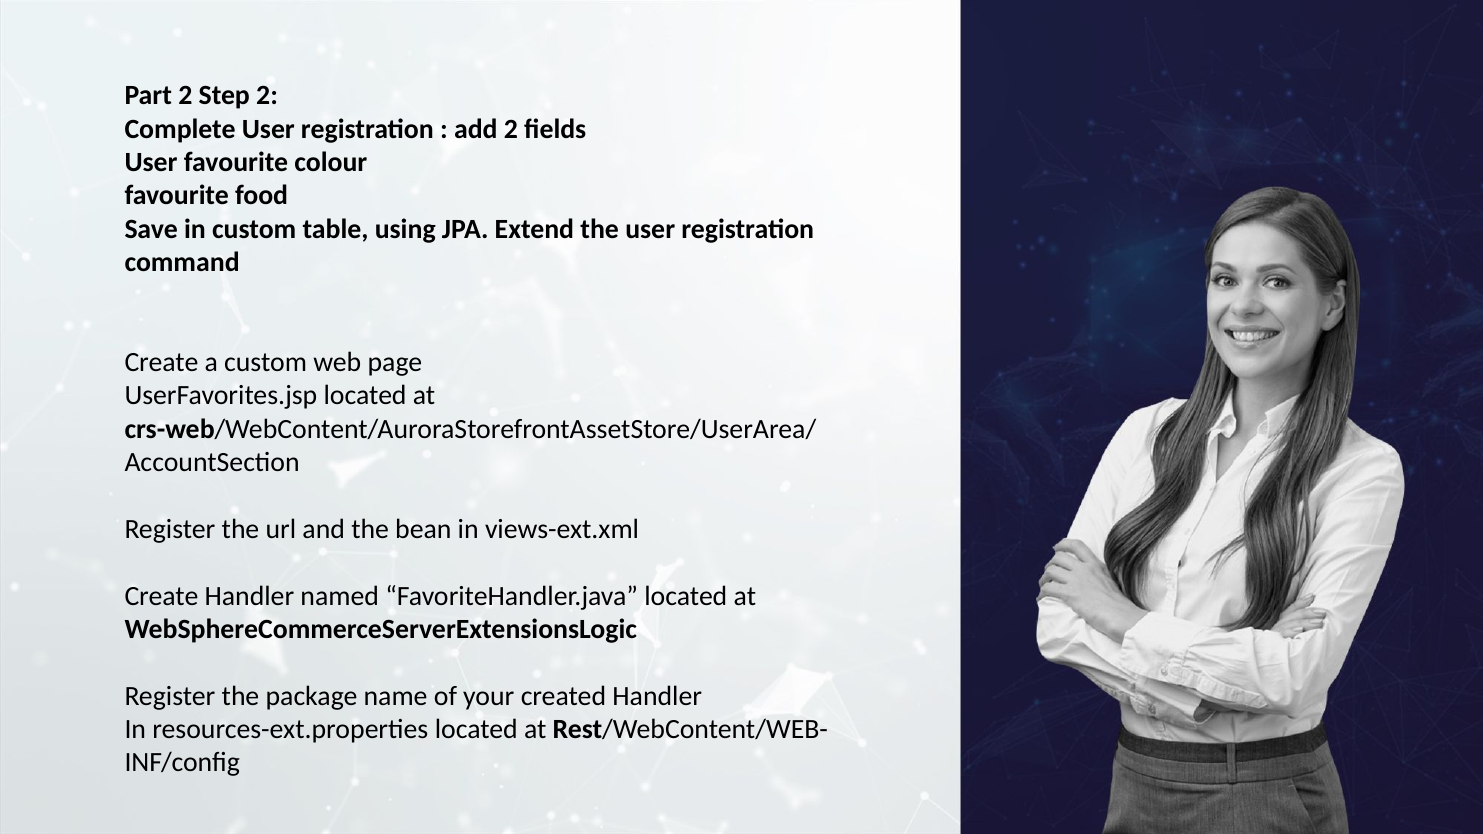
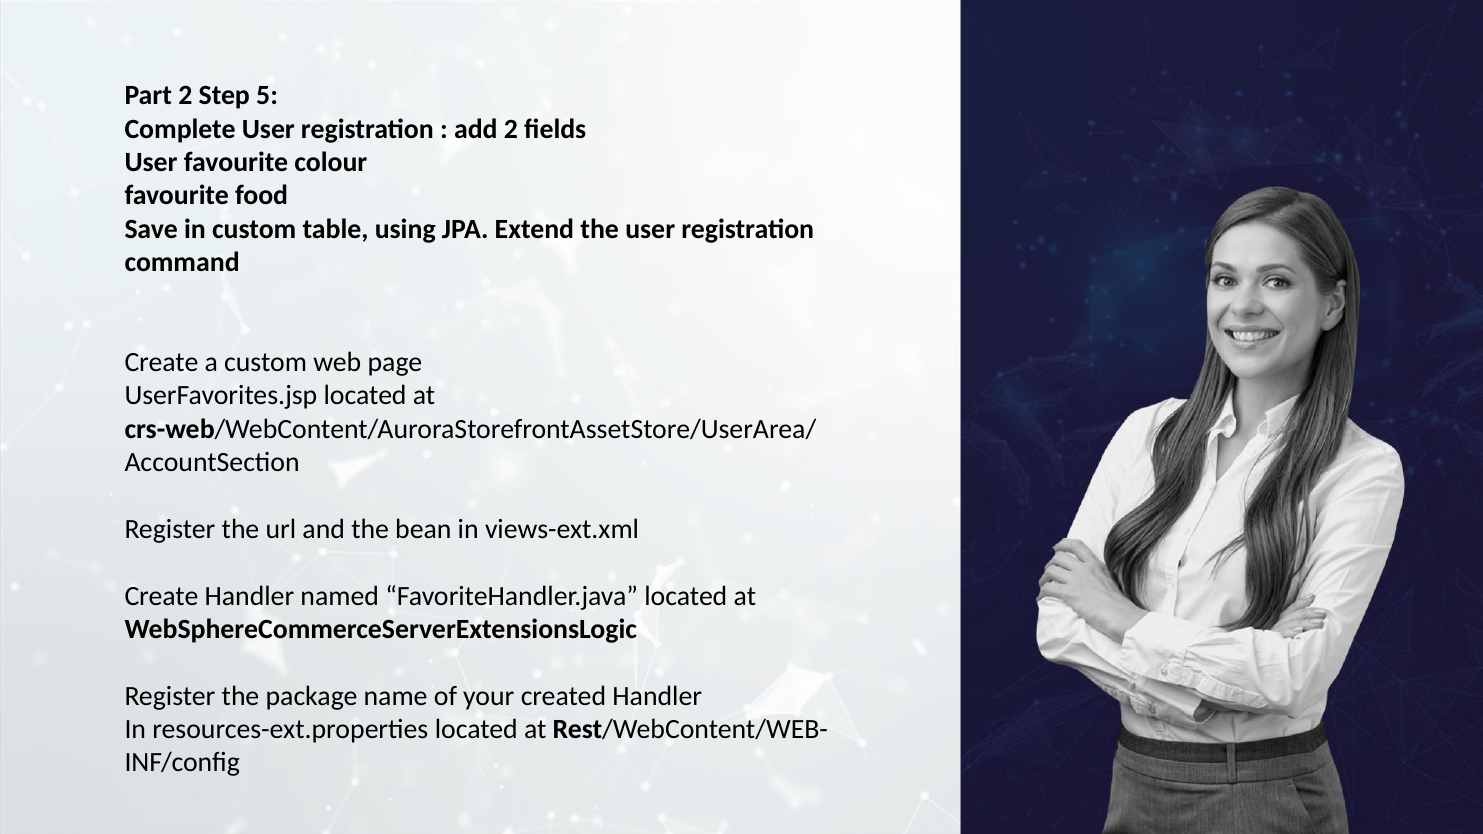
Step 2: 2 -> 5 (267, 96)
